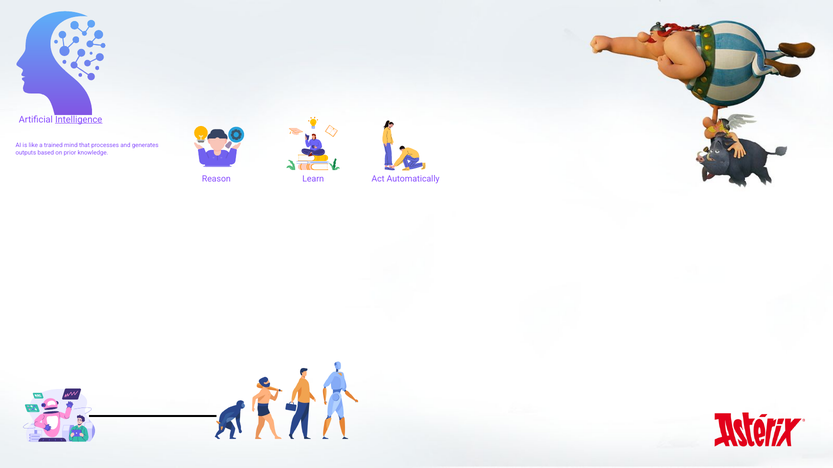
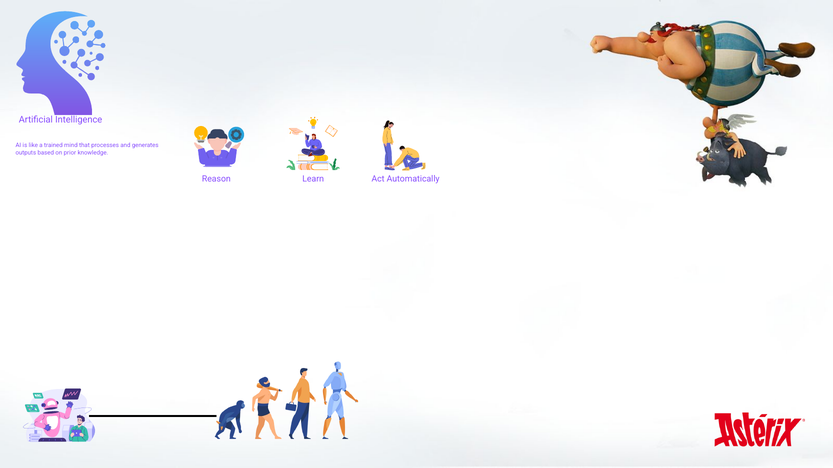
Intelligence underline: present -> none (79, 120)
